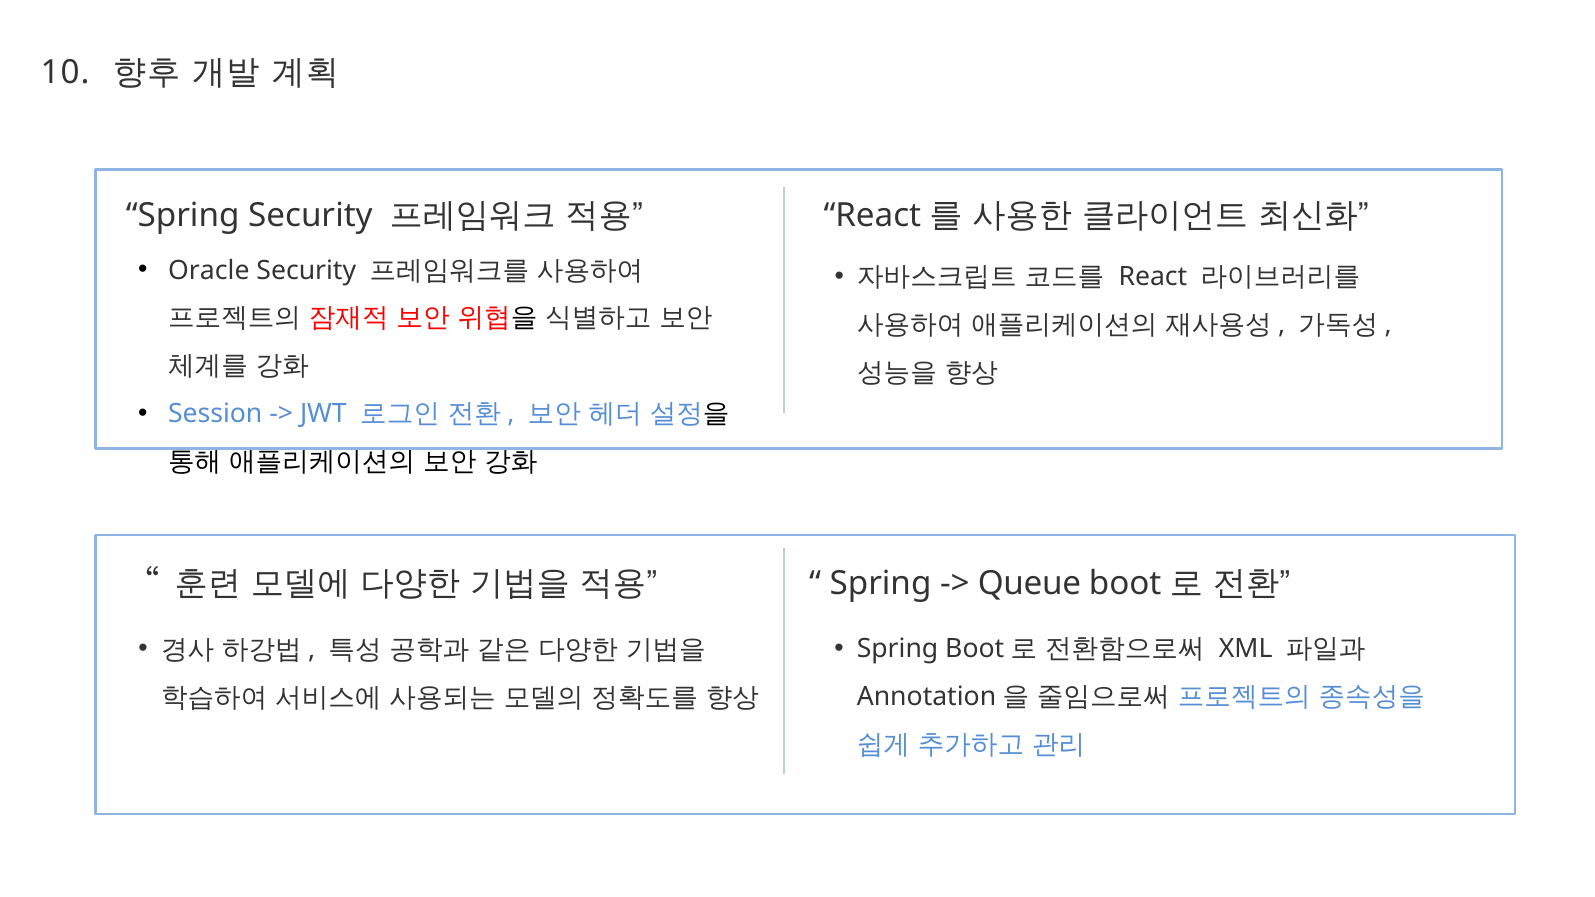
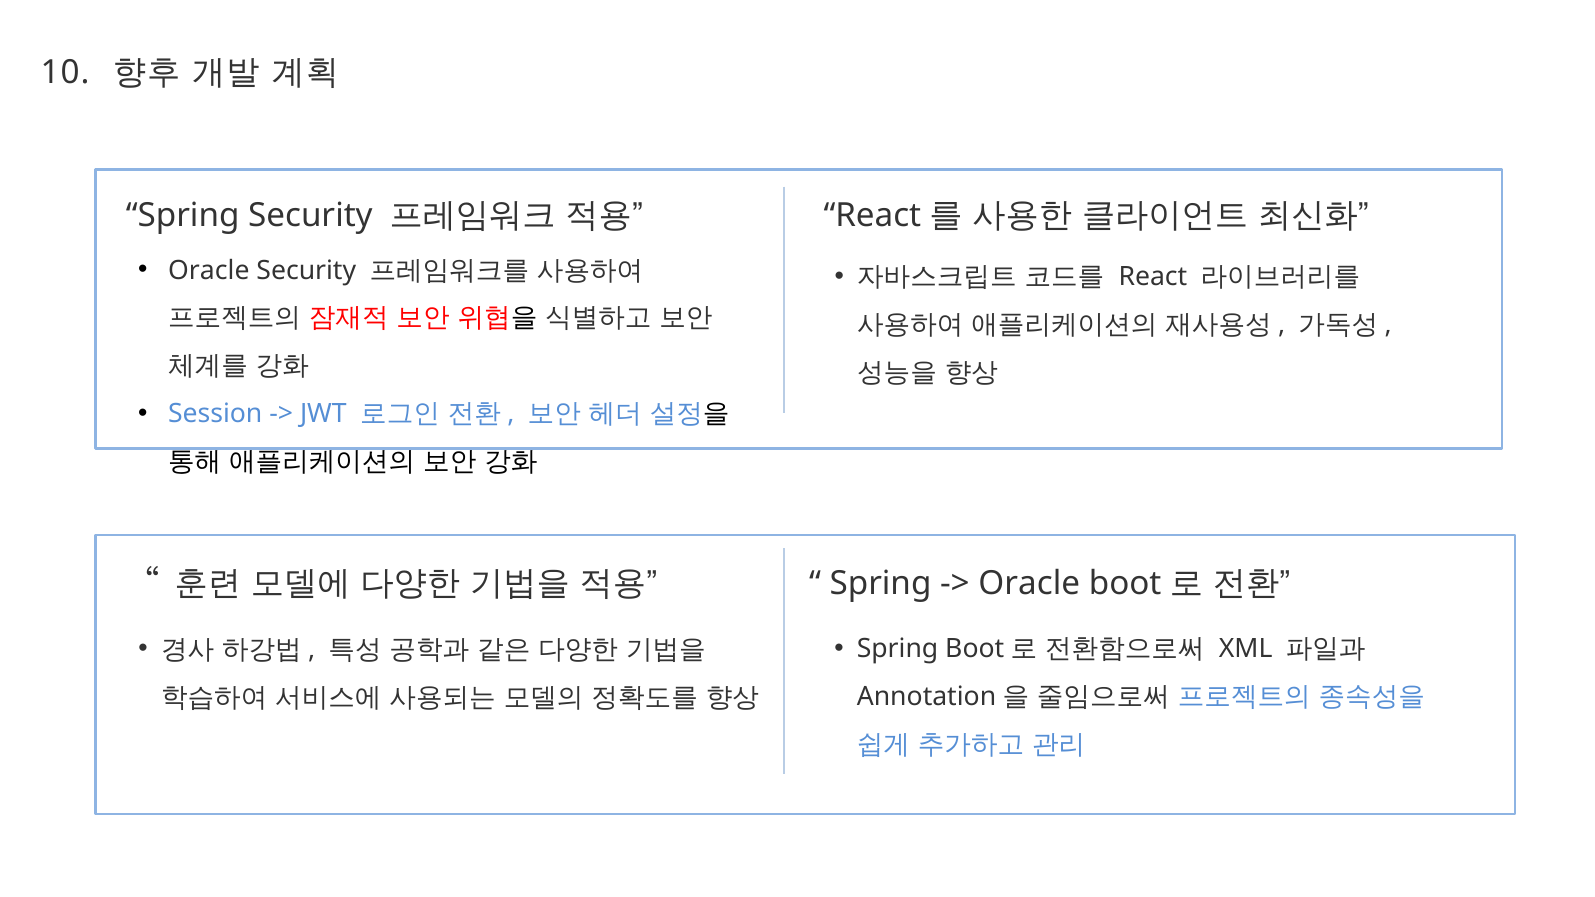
Queue: Queue -> Oracle (1029, 584)
